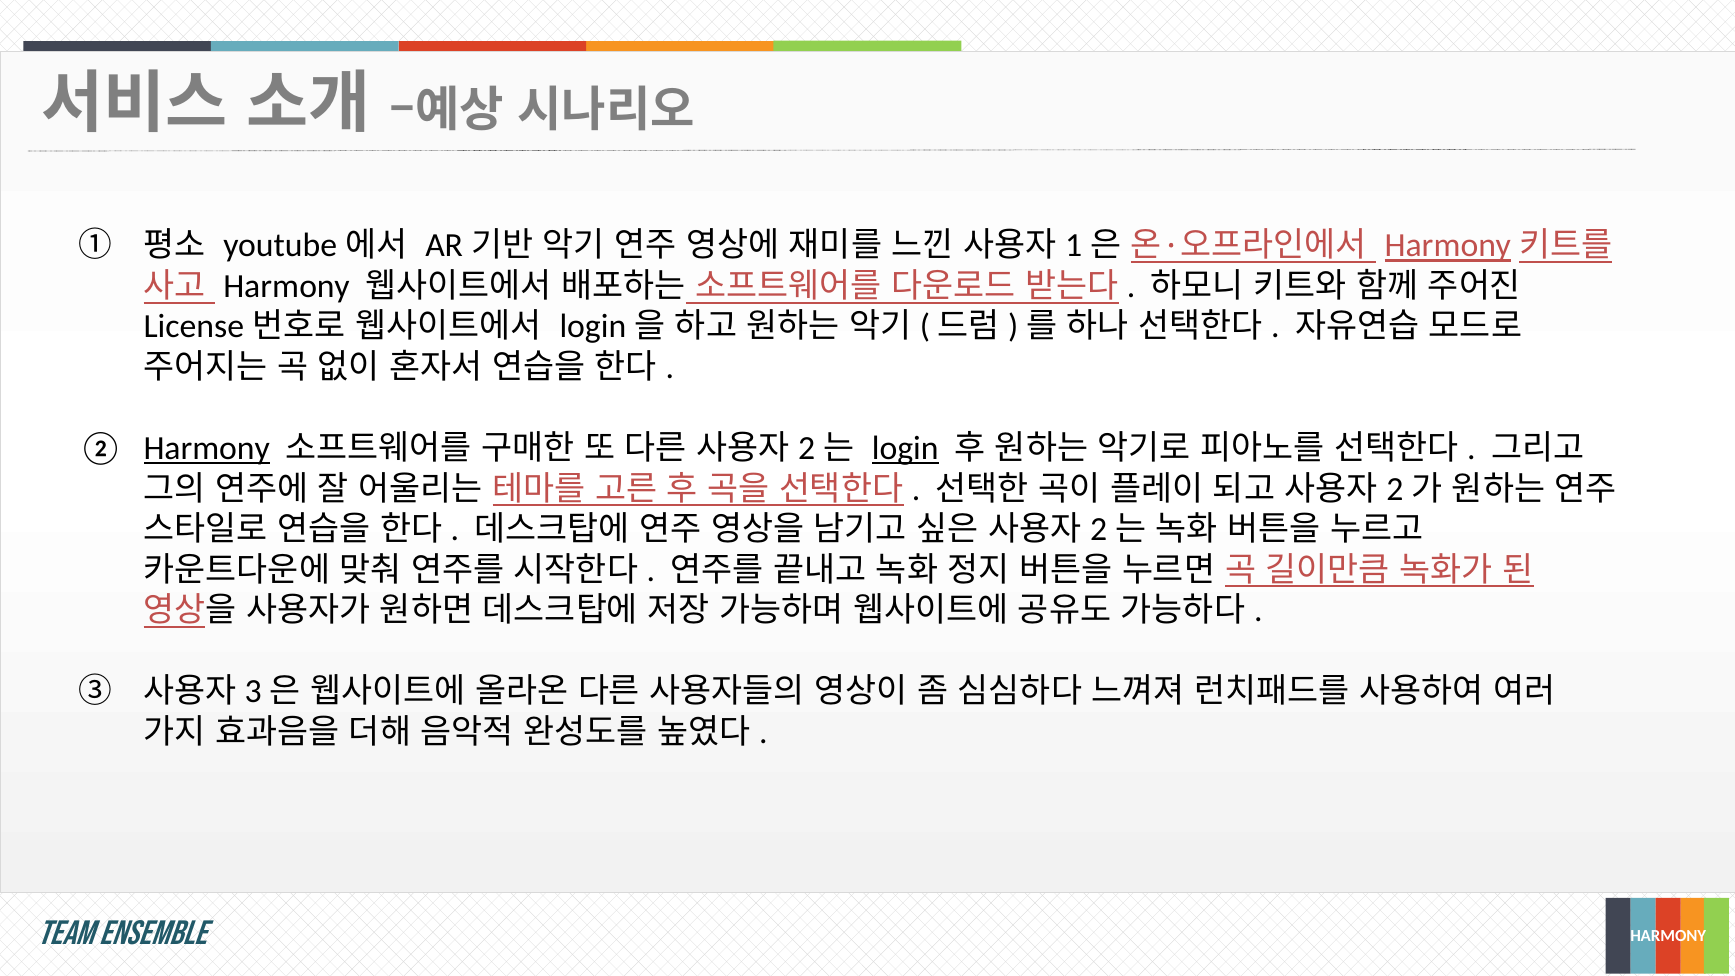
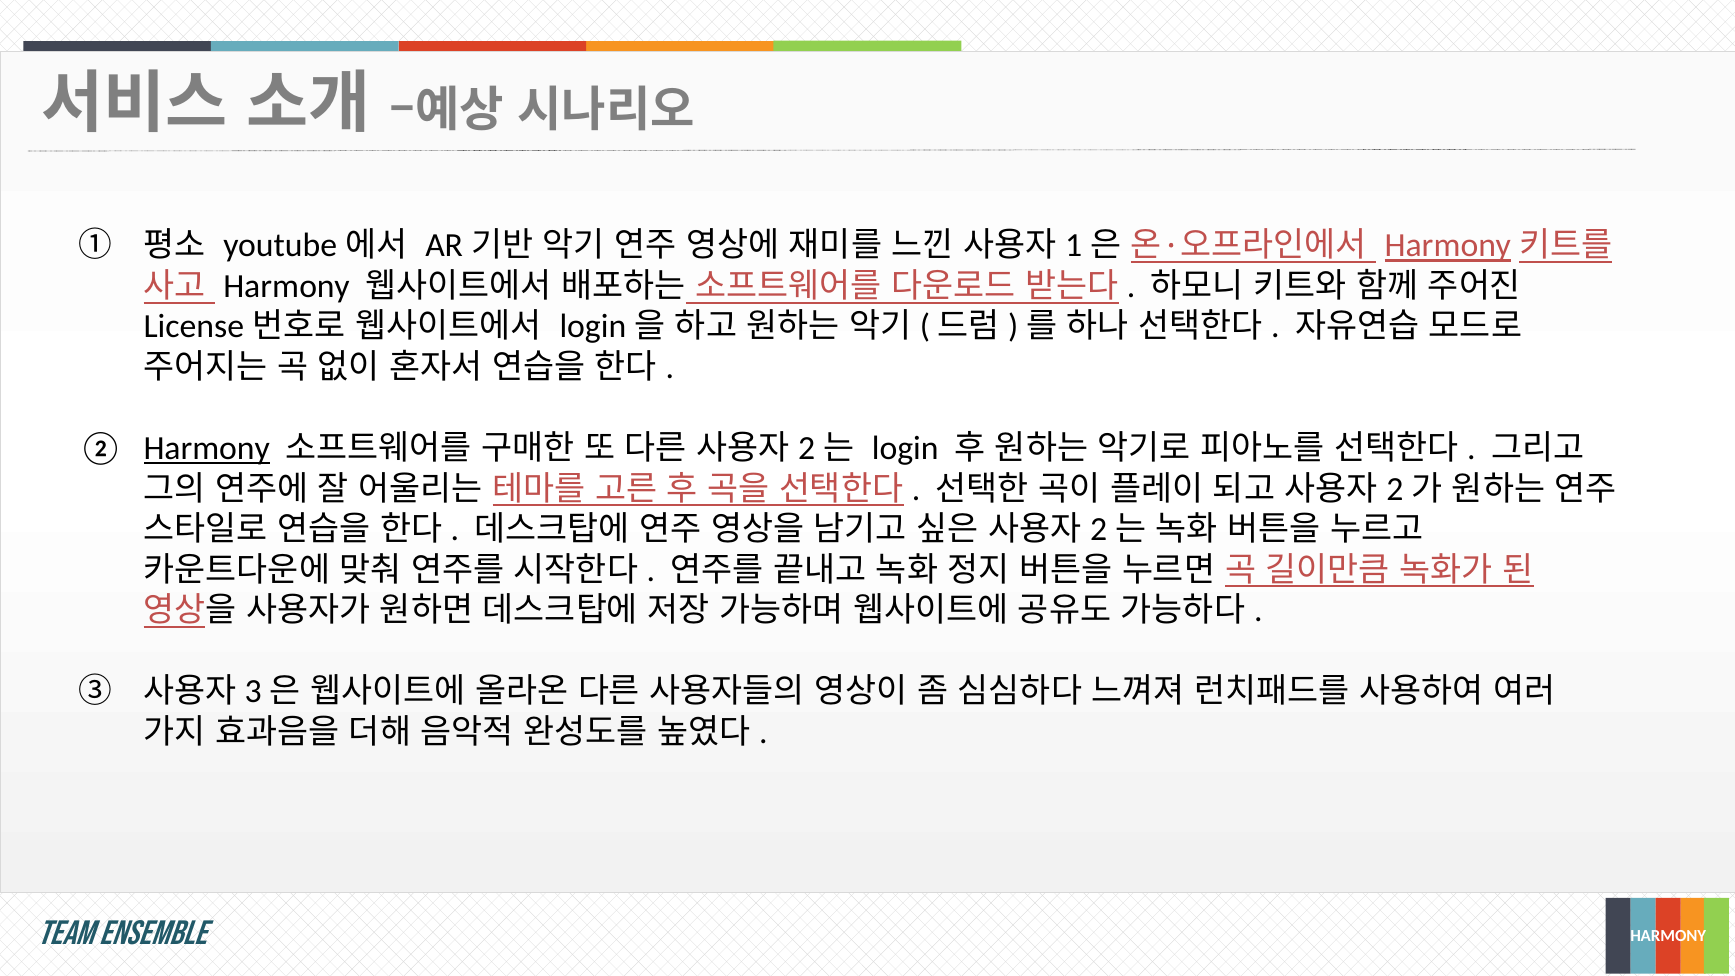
login underline: present -> none (905, 448)
